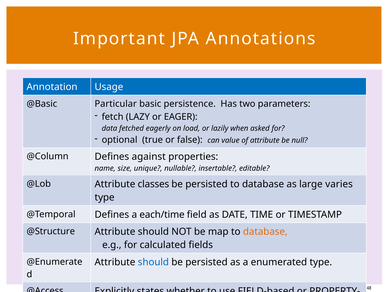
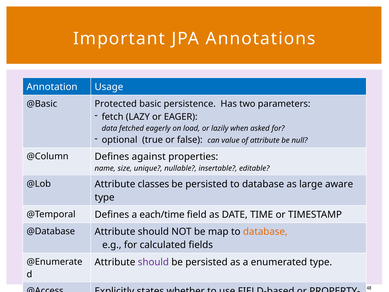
Particular: Particular -> Protected (116, 104)
varies: varies -> aware (339, 184)
@Structure: @Structure -> @Database (51, 231)
should colour: blue -> purple (153, 262)
